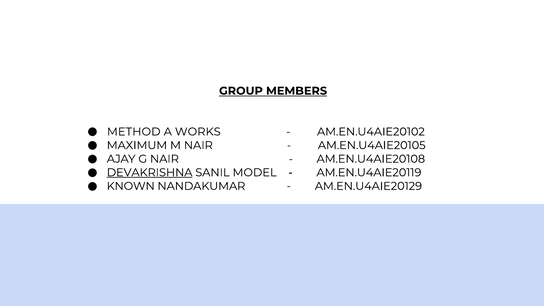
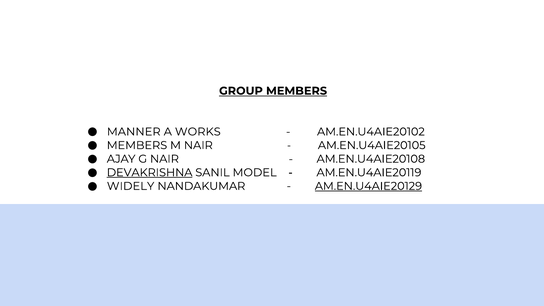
METHOD: METHOD -> MANNER (134, 132)
MAXIMUM: MAXIMUM -> MEMBERS (137, 145)
KNOWN: KNOWN -> WIDELY (131, 186)
AM.EN.U4AIE20129 underline: none -> present (368, 186)
